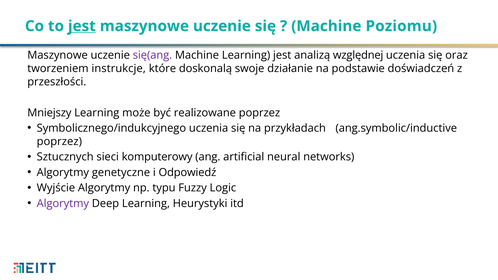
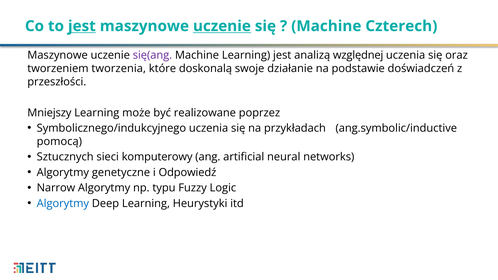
uczenie underline: none -> present (222, 26)
Poziomu: Poziomu -> Czterech (401, 26)
instrukcje: instrukcje -> tworzenia (119, 68)
poprzez: poprzez -> pomocą (59, 142)
Wyjście: Wyjście -> Narrow (56, 188)
Algorytmy colour: purple -> blue (63, 204)
